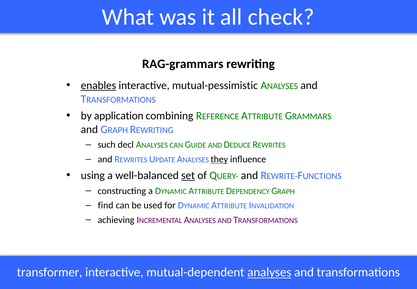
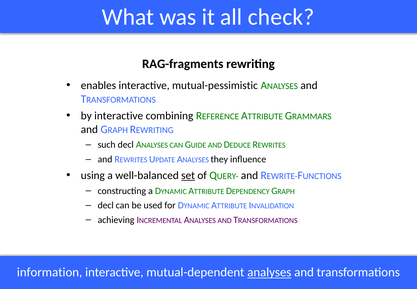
RAG-grammars: RAG-grammars -> RAG-fragments (183, 64)
enables underline: present -> none (98, 85)
by application: application -> interactive (119, 116)
they underline: present -> none (219, 159)
find: find -> decl (106, 205)
transformer: transformer -> information (50, 272)
